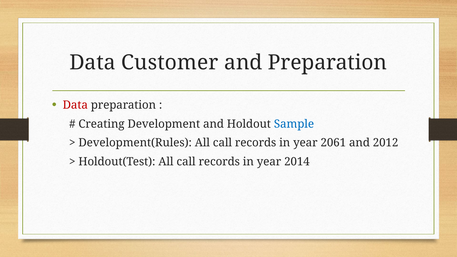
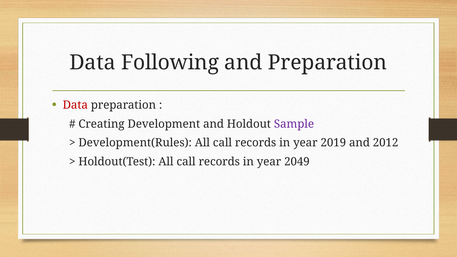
Customer: Customer -> Following (170, 63)
Sample colour: blue -> purple (294, 124)
2061: 2061 -> 2019 (333, 143)
2014: 2014 -> 2049 (297, 162)
